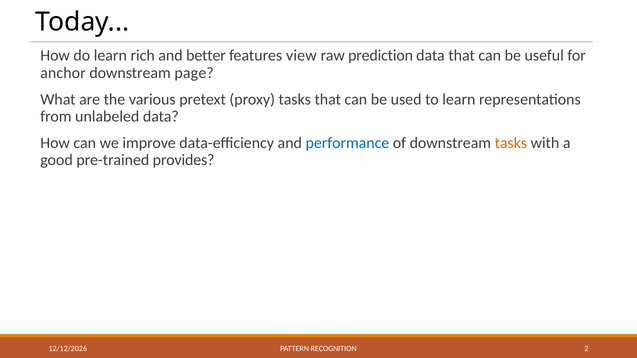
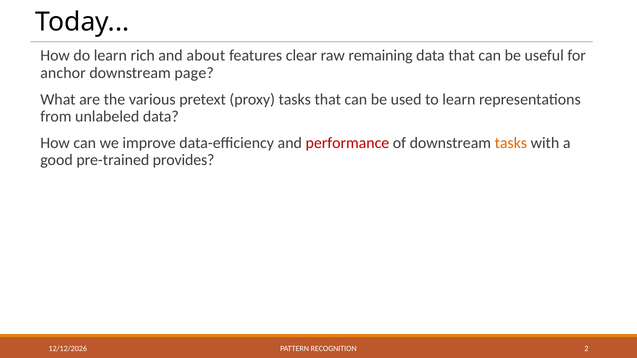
better: better -> about (206, 56)
view: view -> clear (301, 56)
prediction: prediction -> remaining (381, 56)
performance colour: blue -> red (347, 143)
